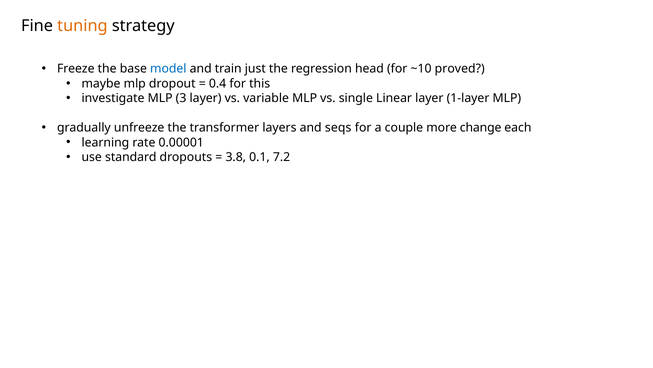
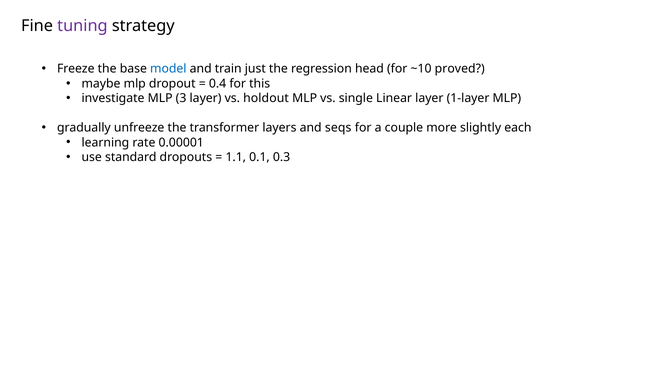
tuning colour: orange -> purple (82, 26)
variable: variable -> holdout (266, 98)
change: change -> slightly (481, 128)
3.8: 3.8 -> 1.1 (236, 157)
7.2: 7.2 -> 0.3 (282, 157)
